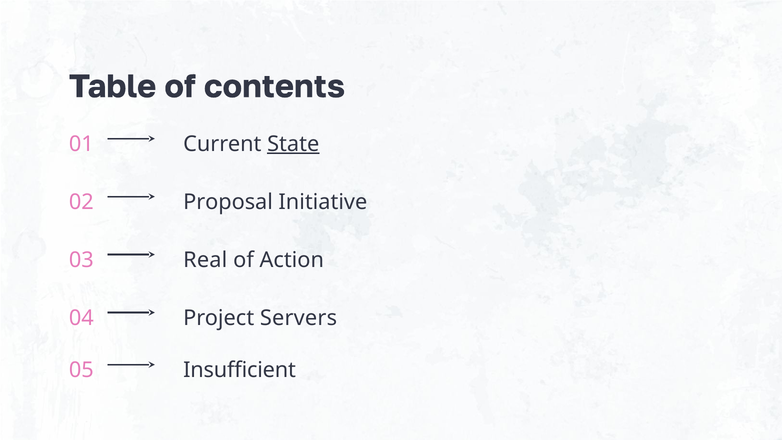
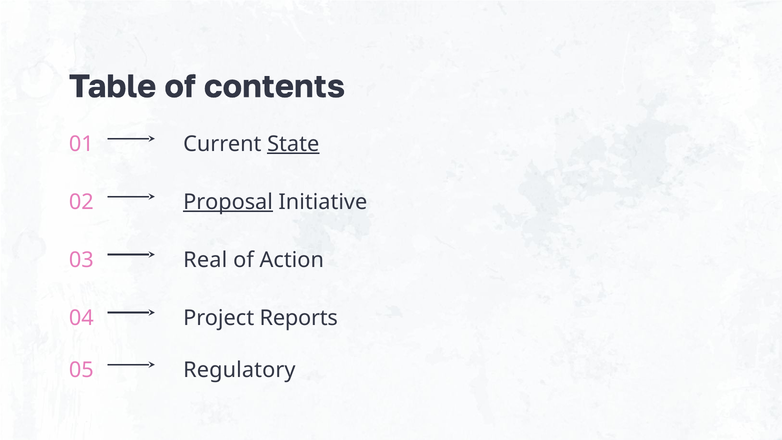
Proposal underline: none -> present (228, 202)
Servers: Servers -> Reports (299, 318)
Insufficient: Insufficient -> Regulatory (239, 370)
